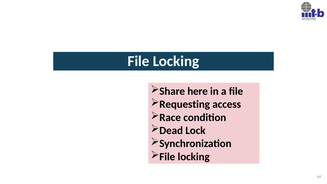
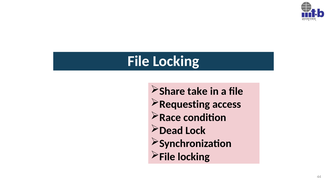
here: here -> take (197, 91)
